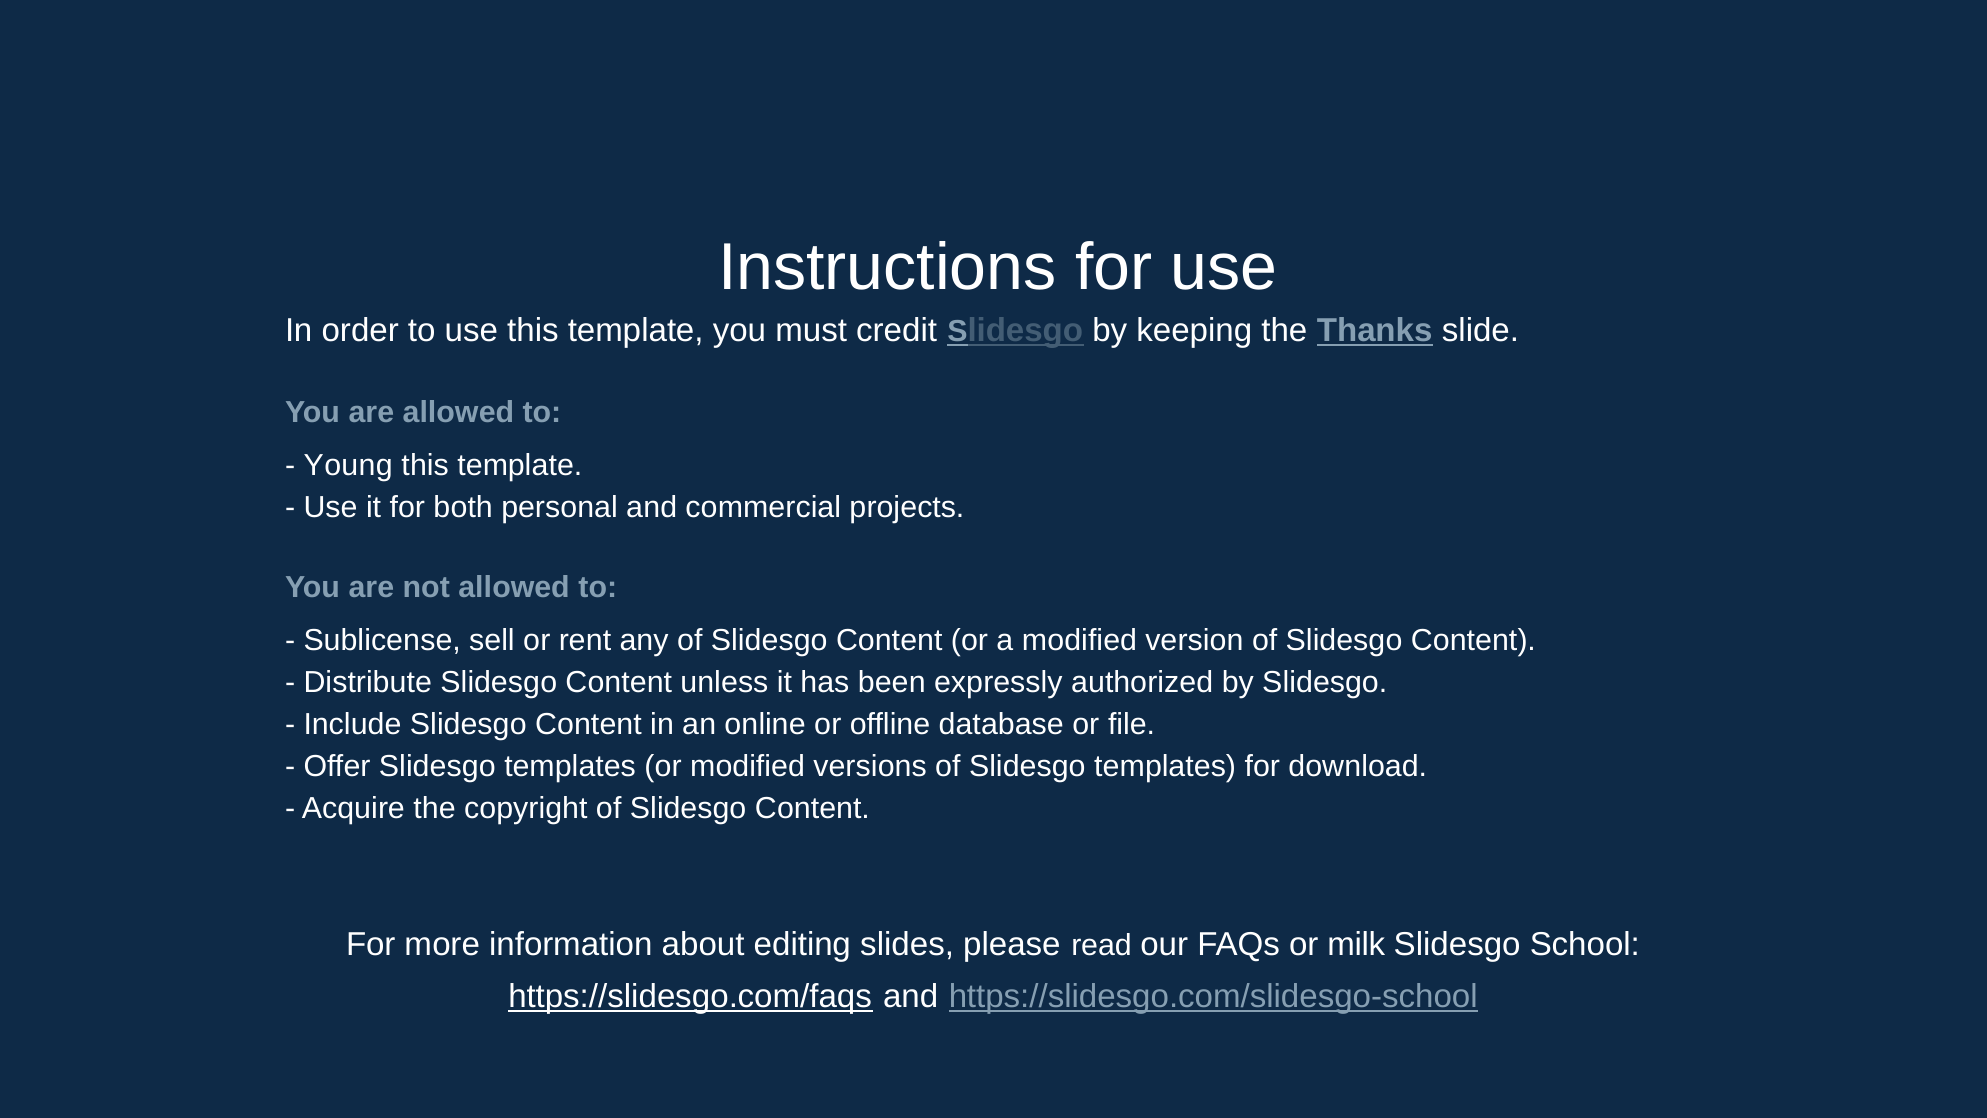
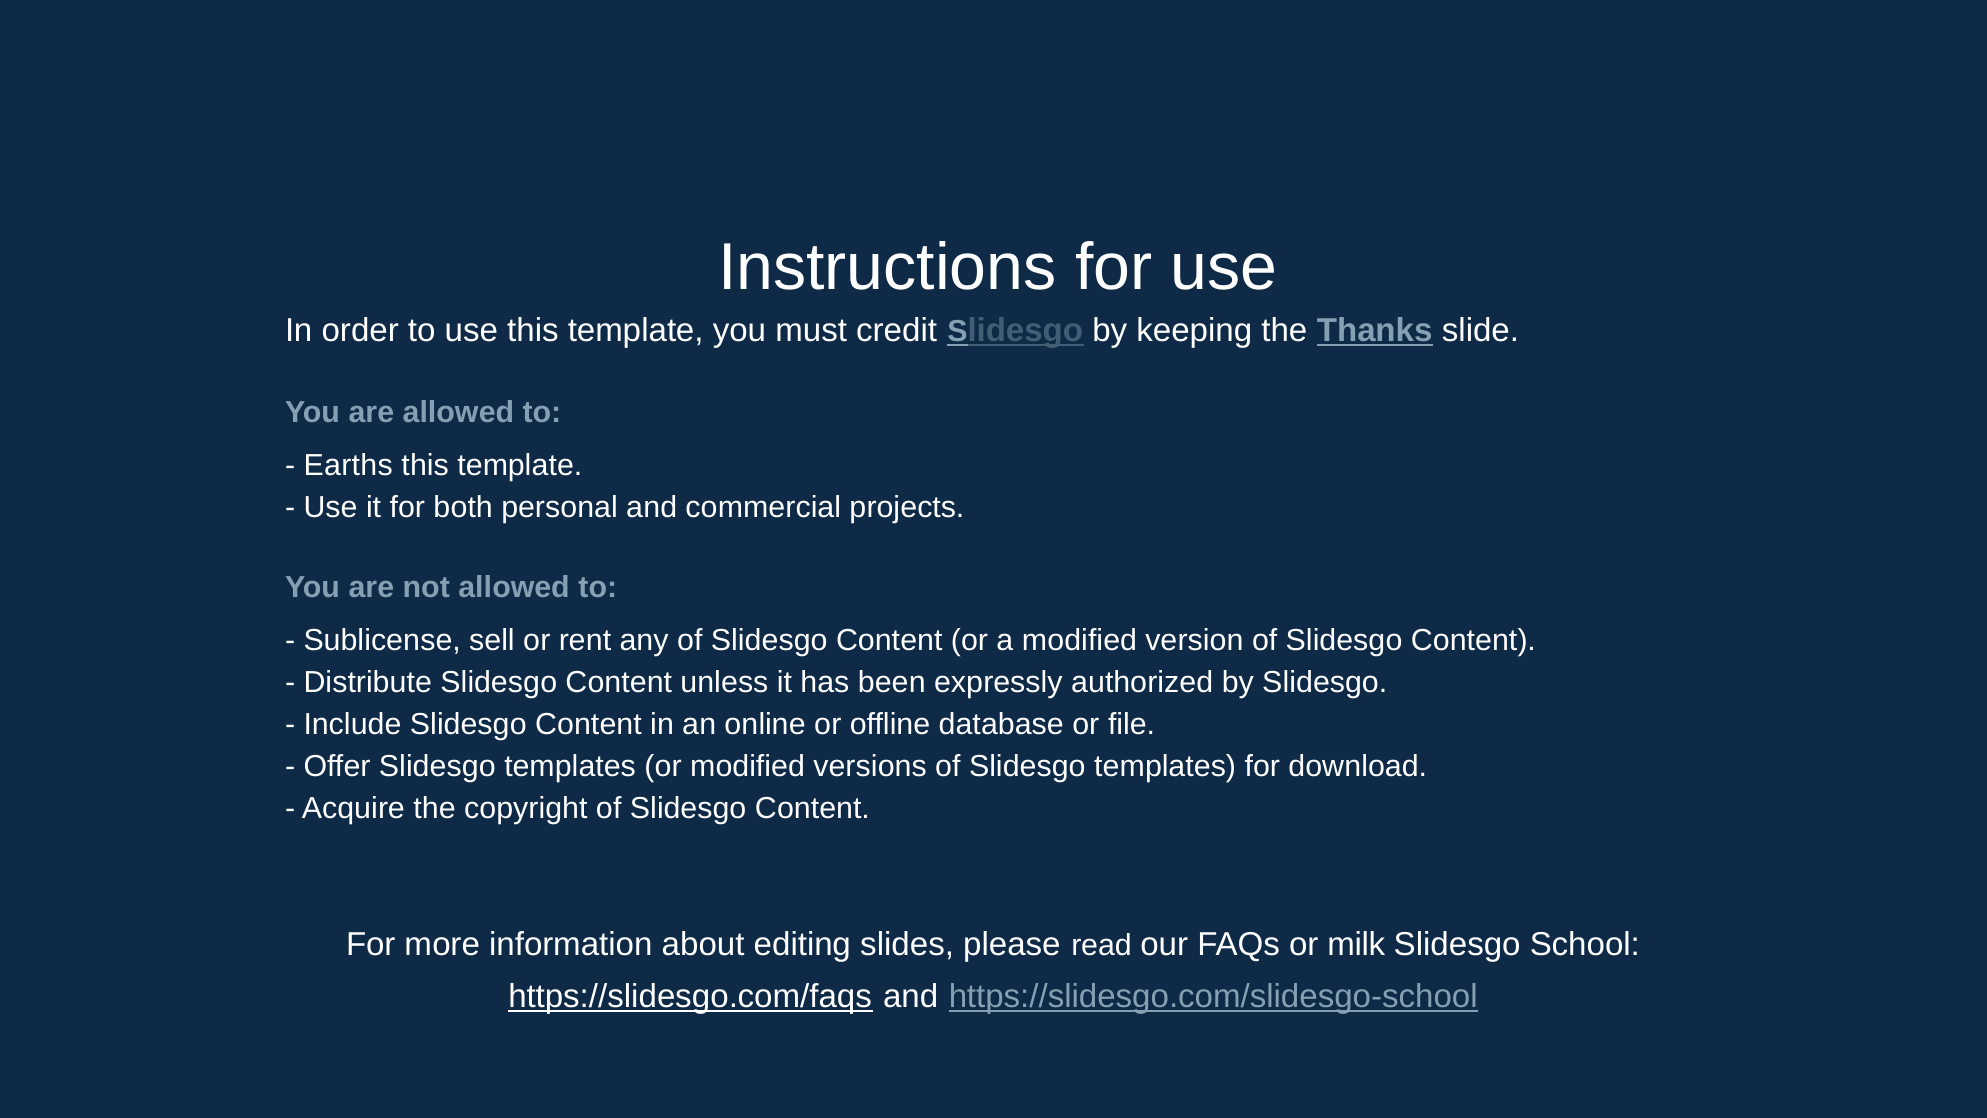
Young: Young -> Earths (348, 465)
